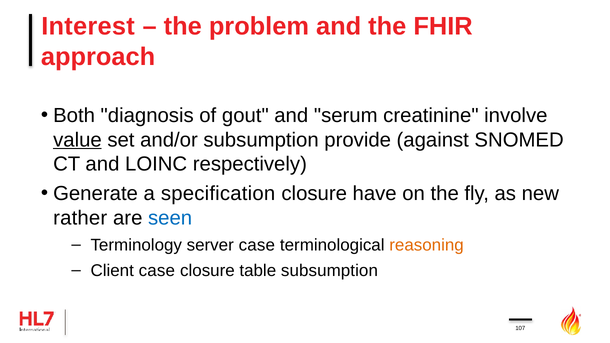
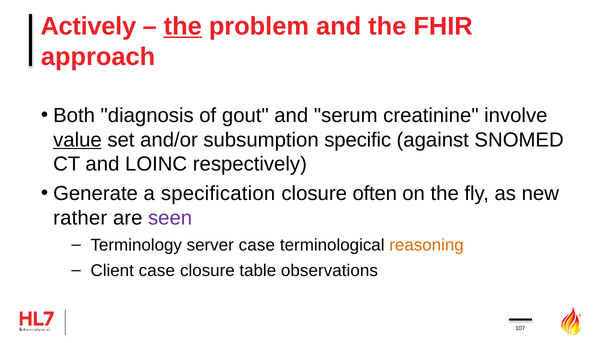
Interest: Interest -> Actively (88, 26)
the underline: none -> present (183, 26)
provide: provide -> specific (358, 140)
have: have -> often (375, 194)
seen colour: blue -> purple (170, 218)
table subsumption: subsumption -> observations (329, 271)
